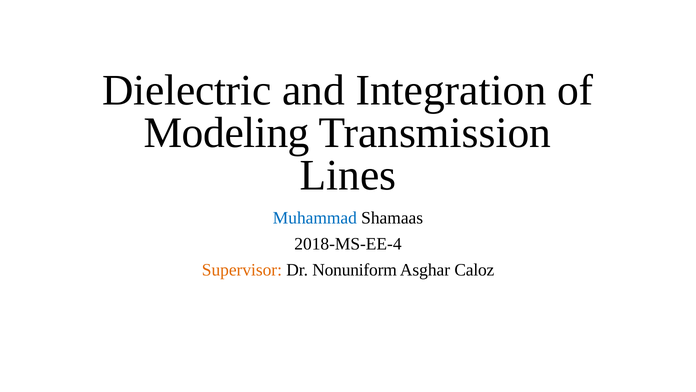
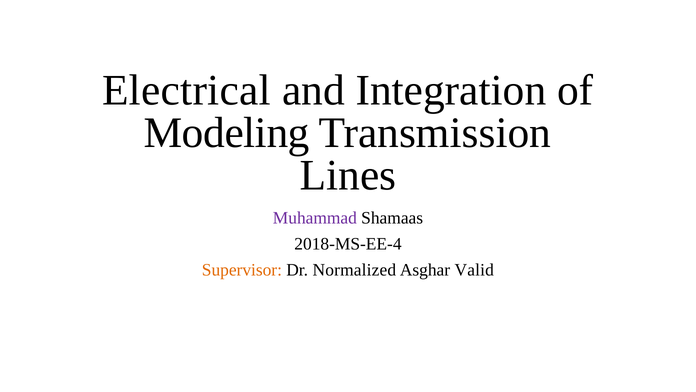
Dielectric: Dielectric -> Electrical (186, 90)
Muhammad colour: blue -> purple (315, 218)
Nonuniform: Nonuniform -> Normalized (354, 270)
Caloz: Caloz -> Valid (474, 270)
